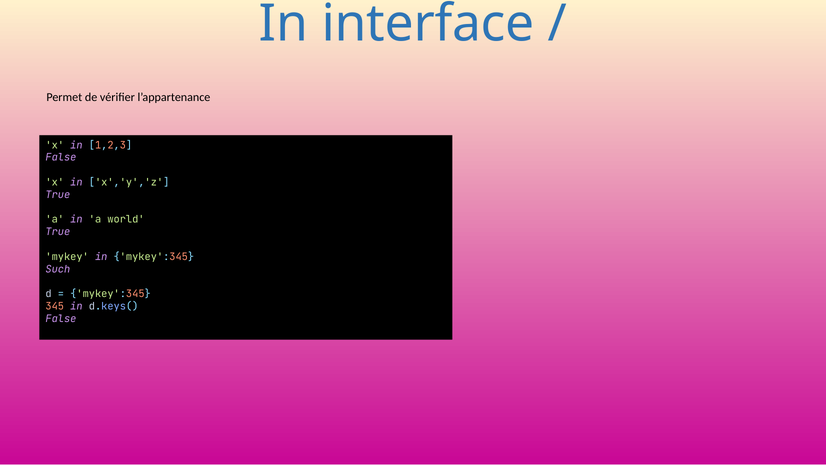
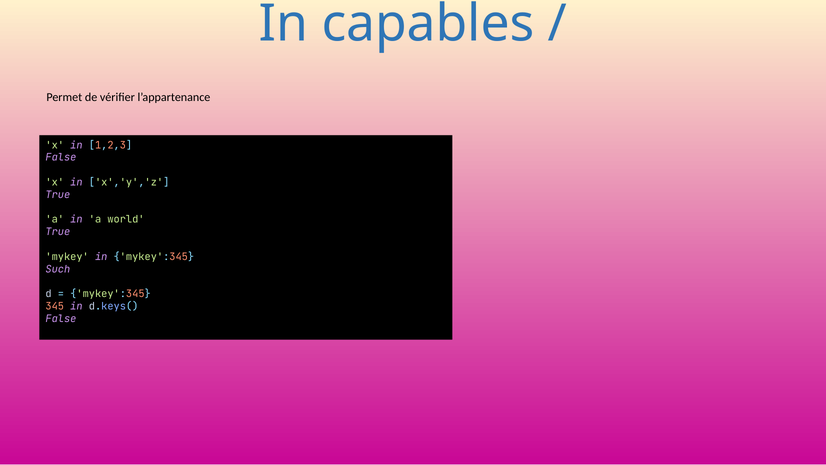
interface: interface -> capables (428, 24)
